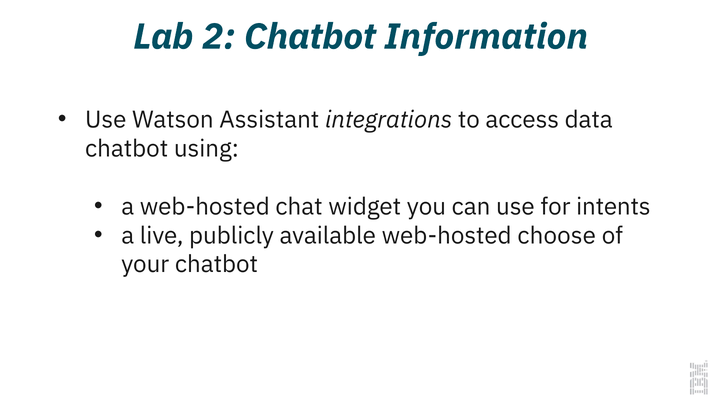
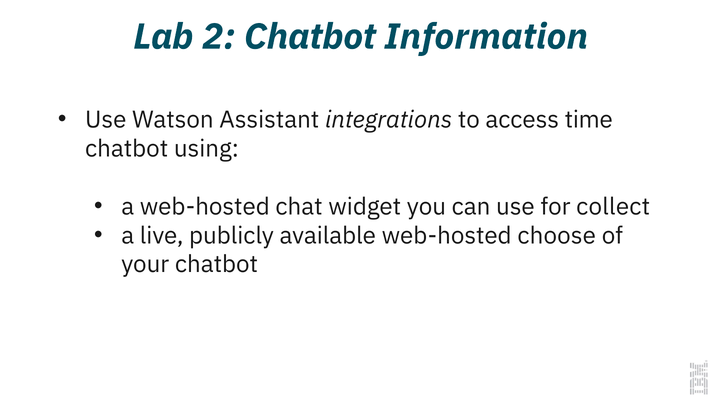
data: data -> time (589, 120)
intents: intents -> collect (613, 207)
